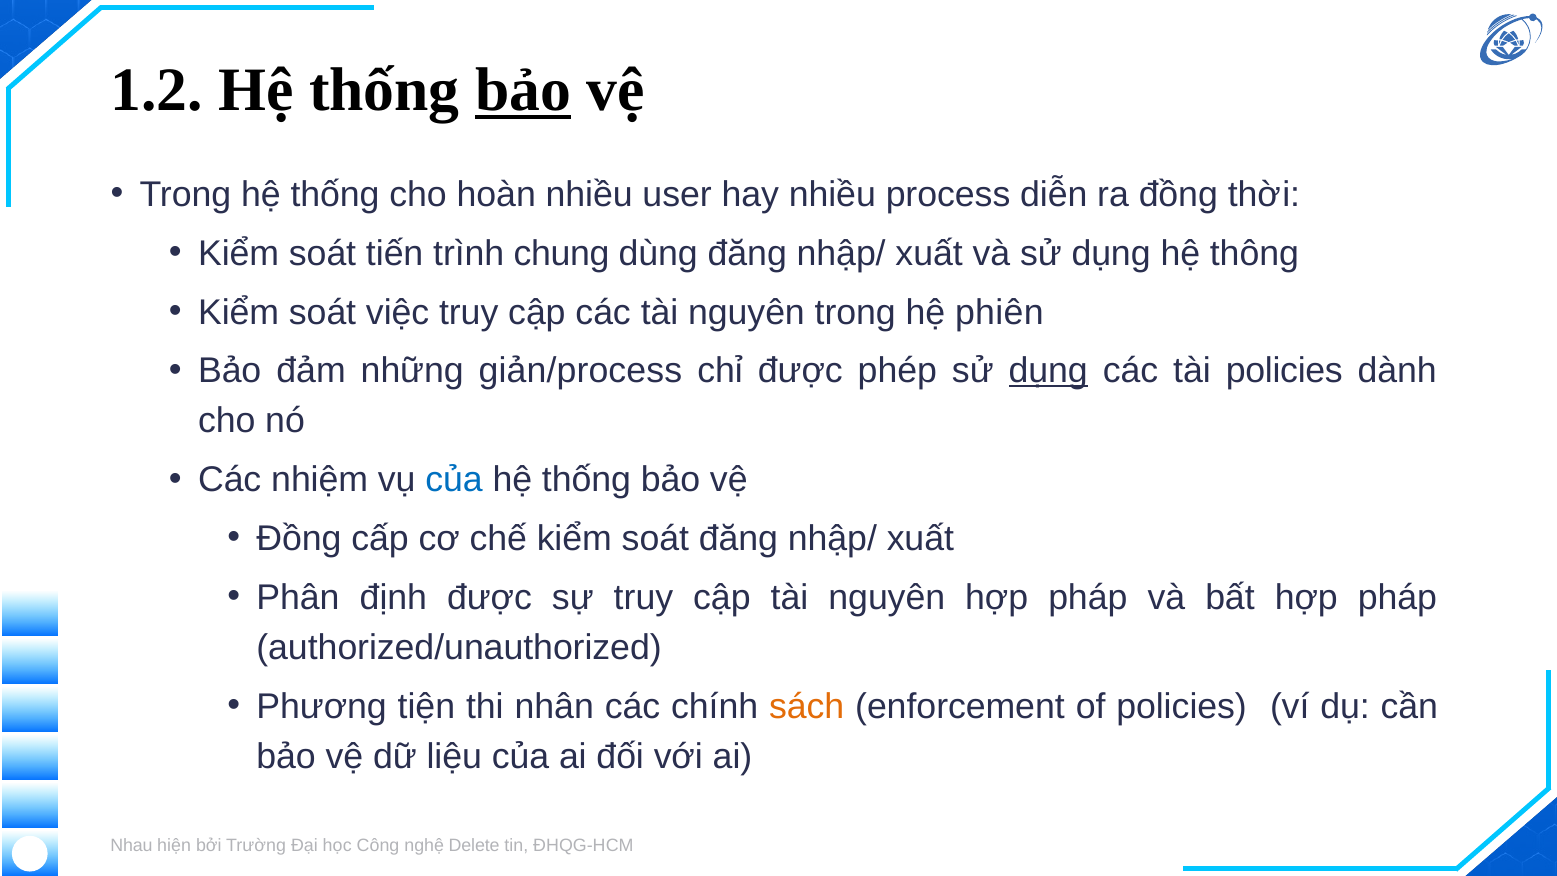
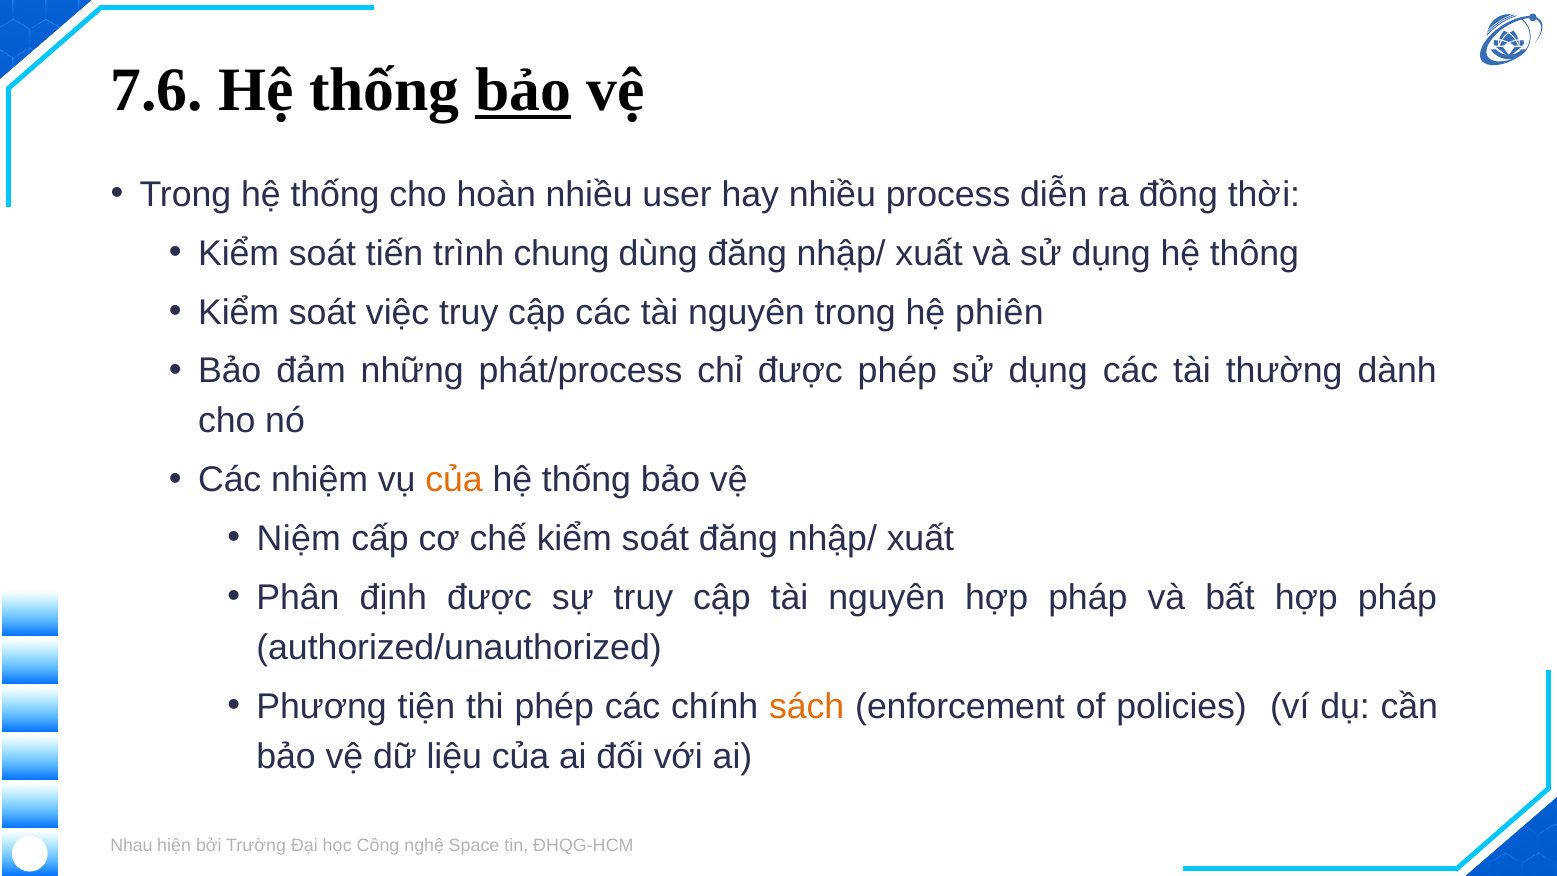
1.2: 1.2 -> 7.6 (157, 90)
giản/process: giản/process -> phát/process (580, 371)
dụng underline: present -> none (1048, 371)
tài policies: policies -> thường (1284, 371)
của colour: blue -> orange (454, 480)
Đồng: Đồng -> Niệm (299, 539)
thi nhân: nhân -> phép (554, 706)
Delete: Delete -> Space (474, 845)
